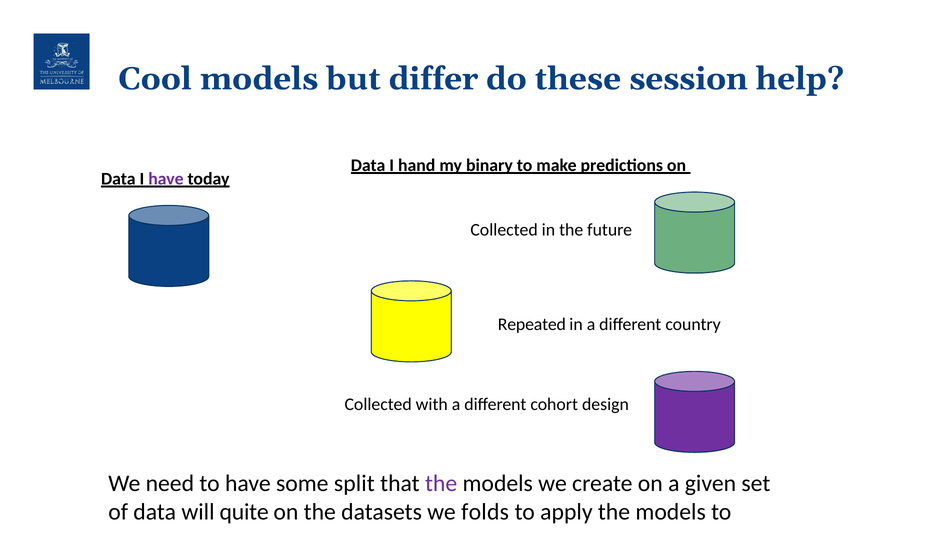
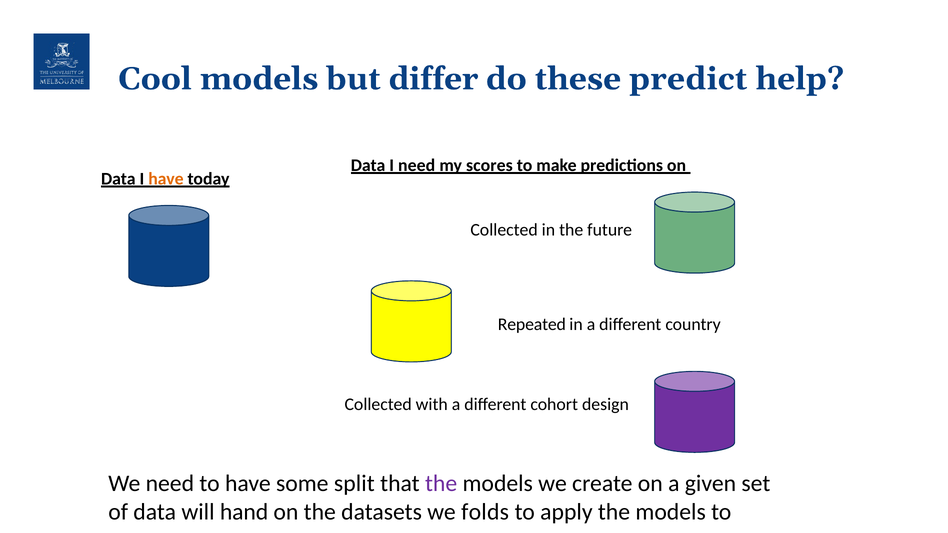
session: session -> predict (688, 79)
I hand: hand -> need (417, 165)
binary: binary -> scores (489, 165)
have colour: purple -> orange (166, 179)
quite: quite -> hand (244, 512)
